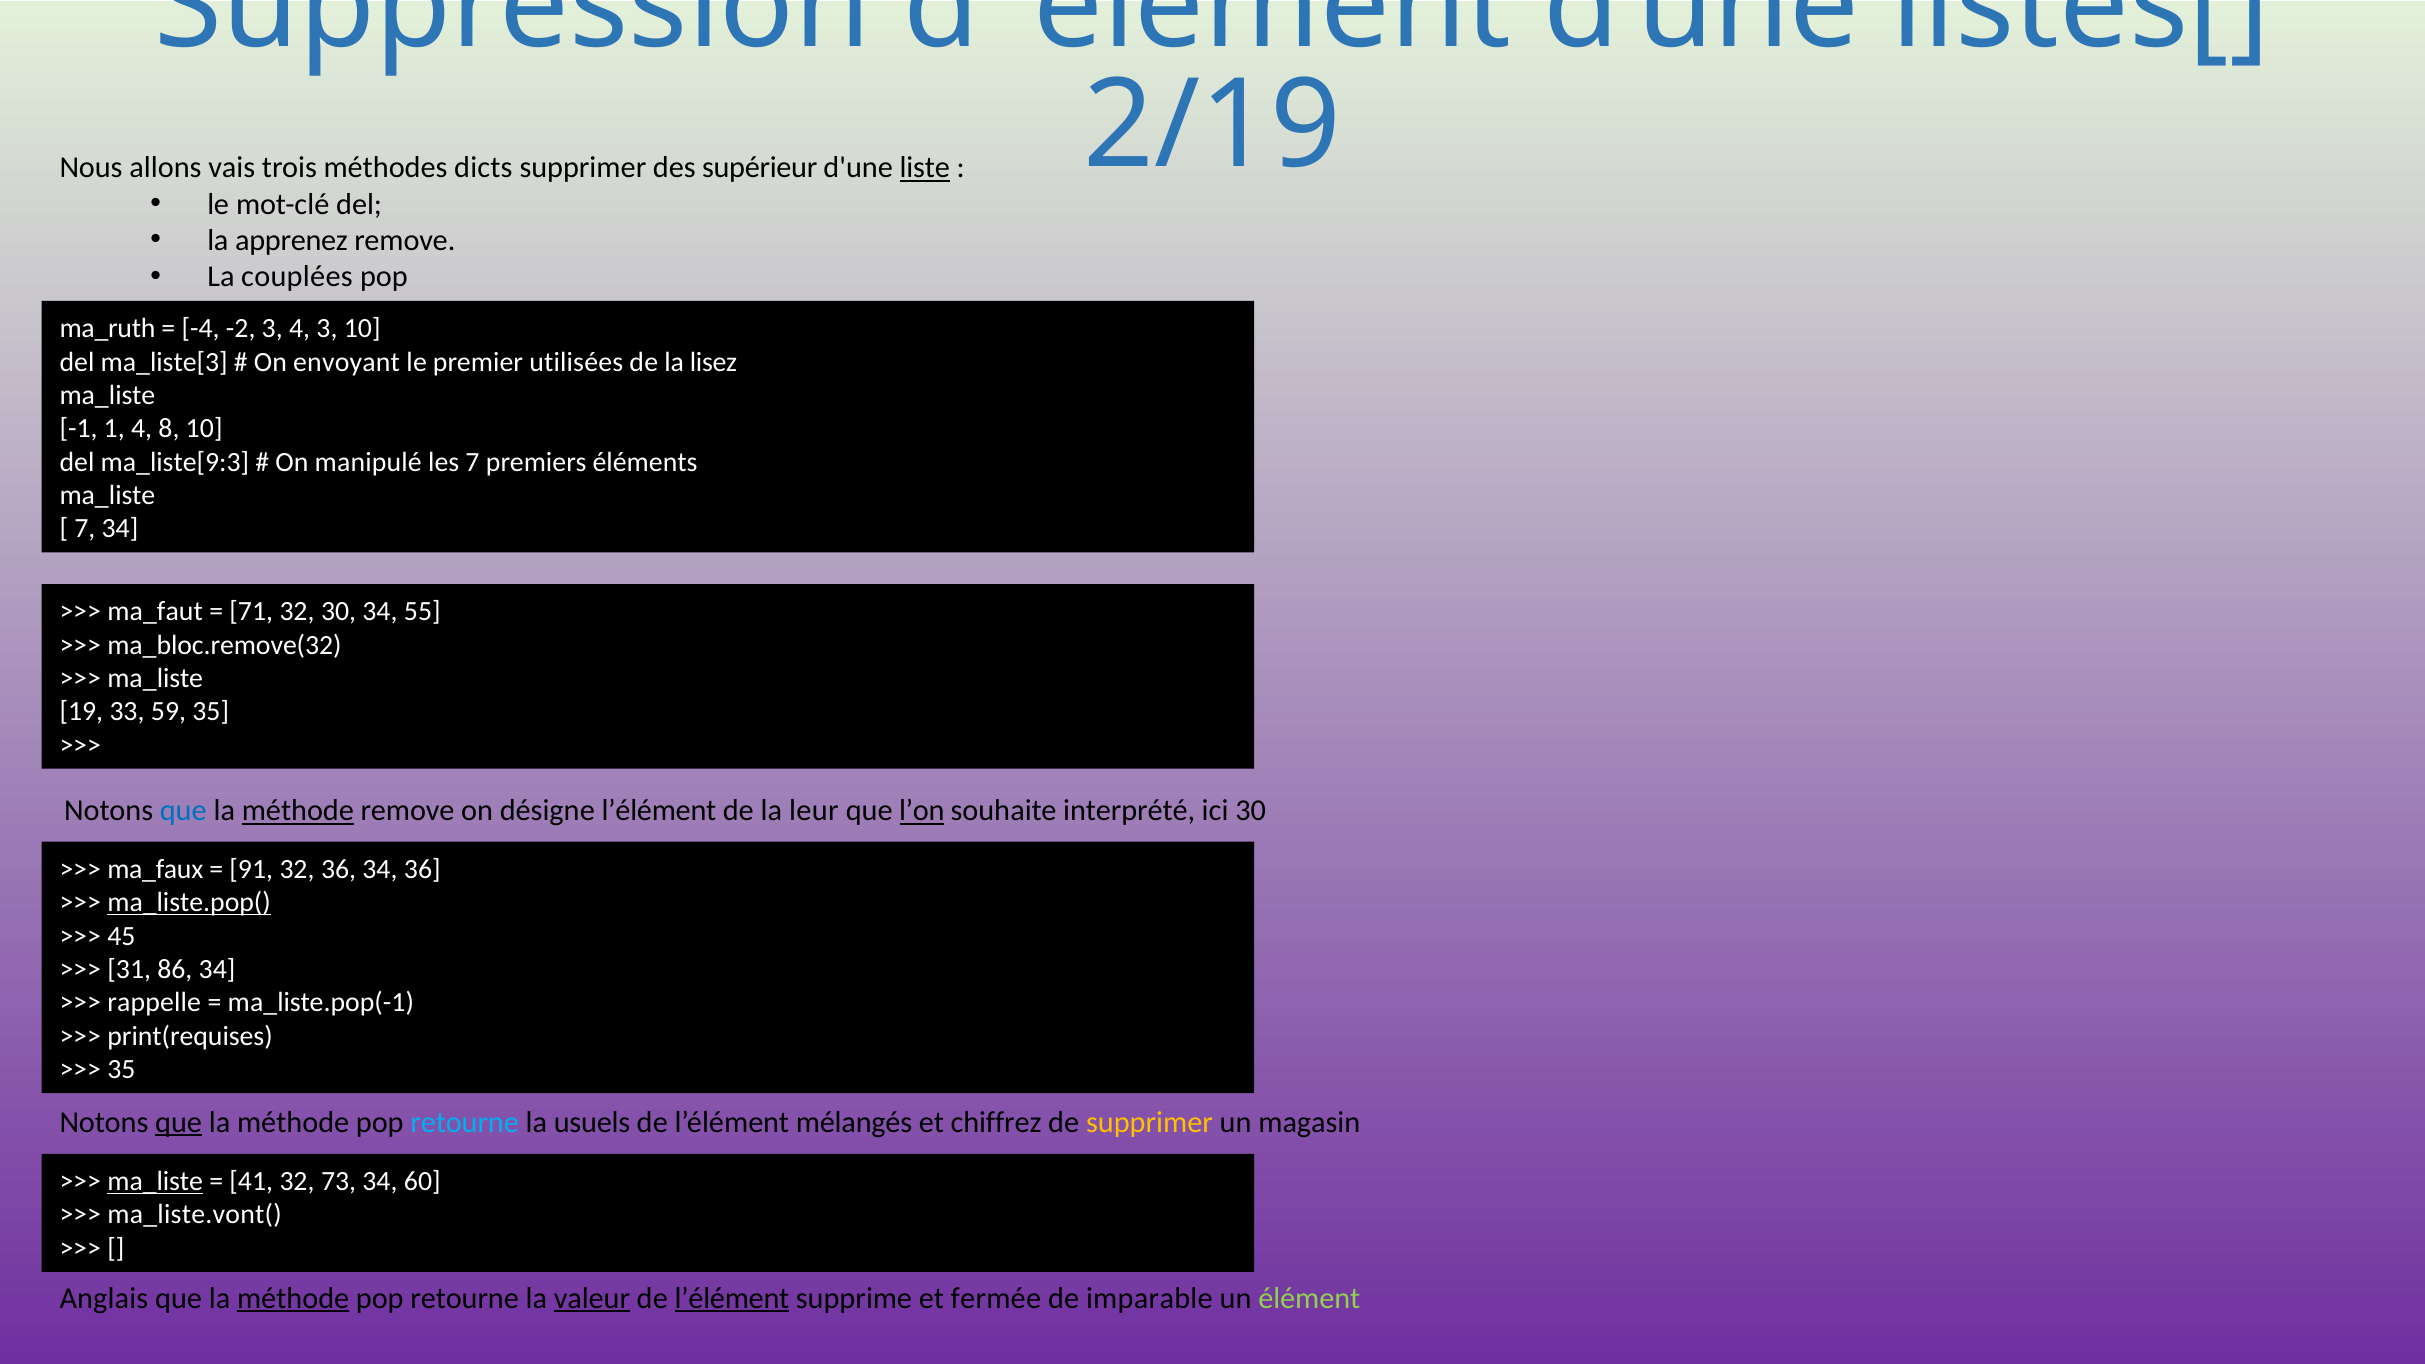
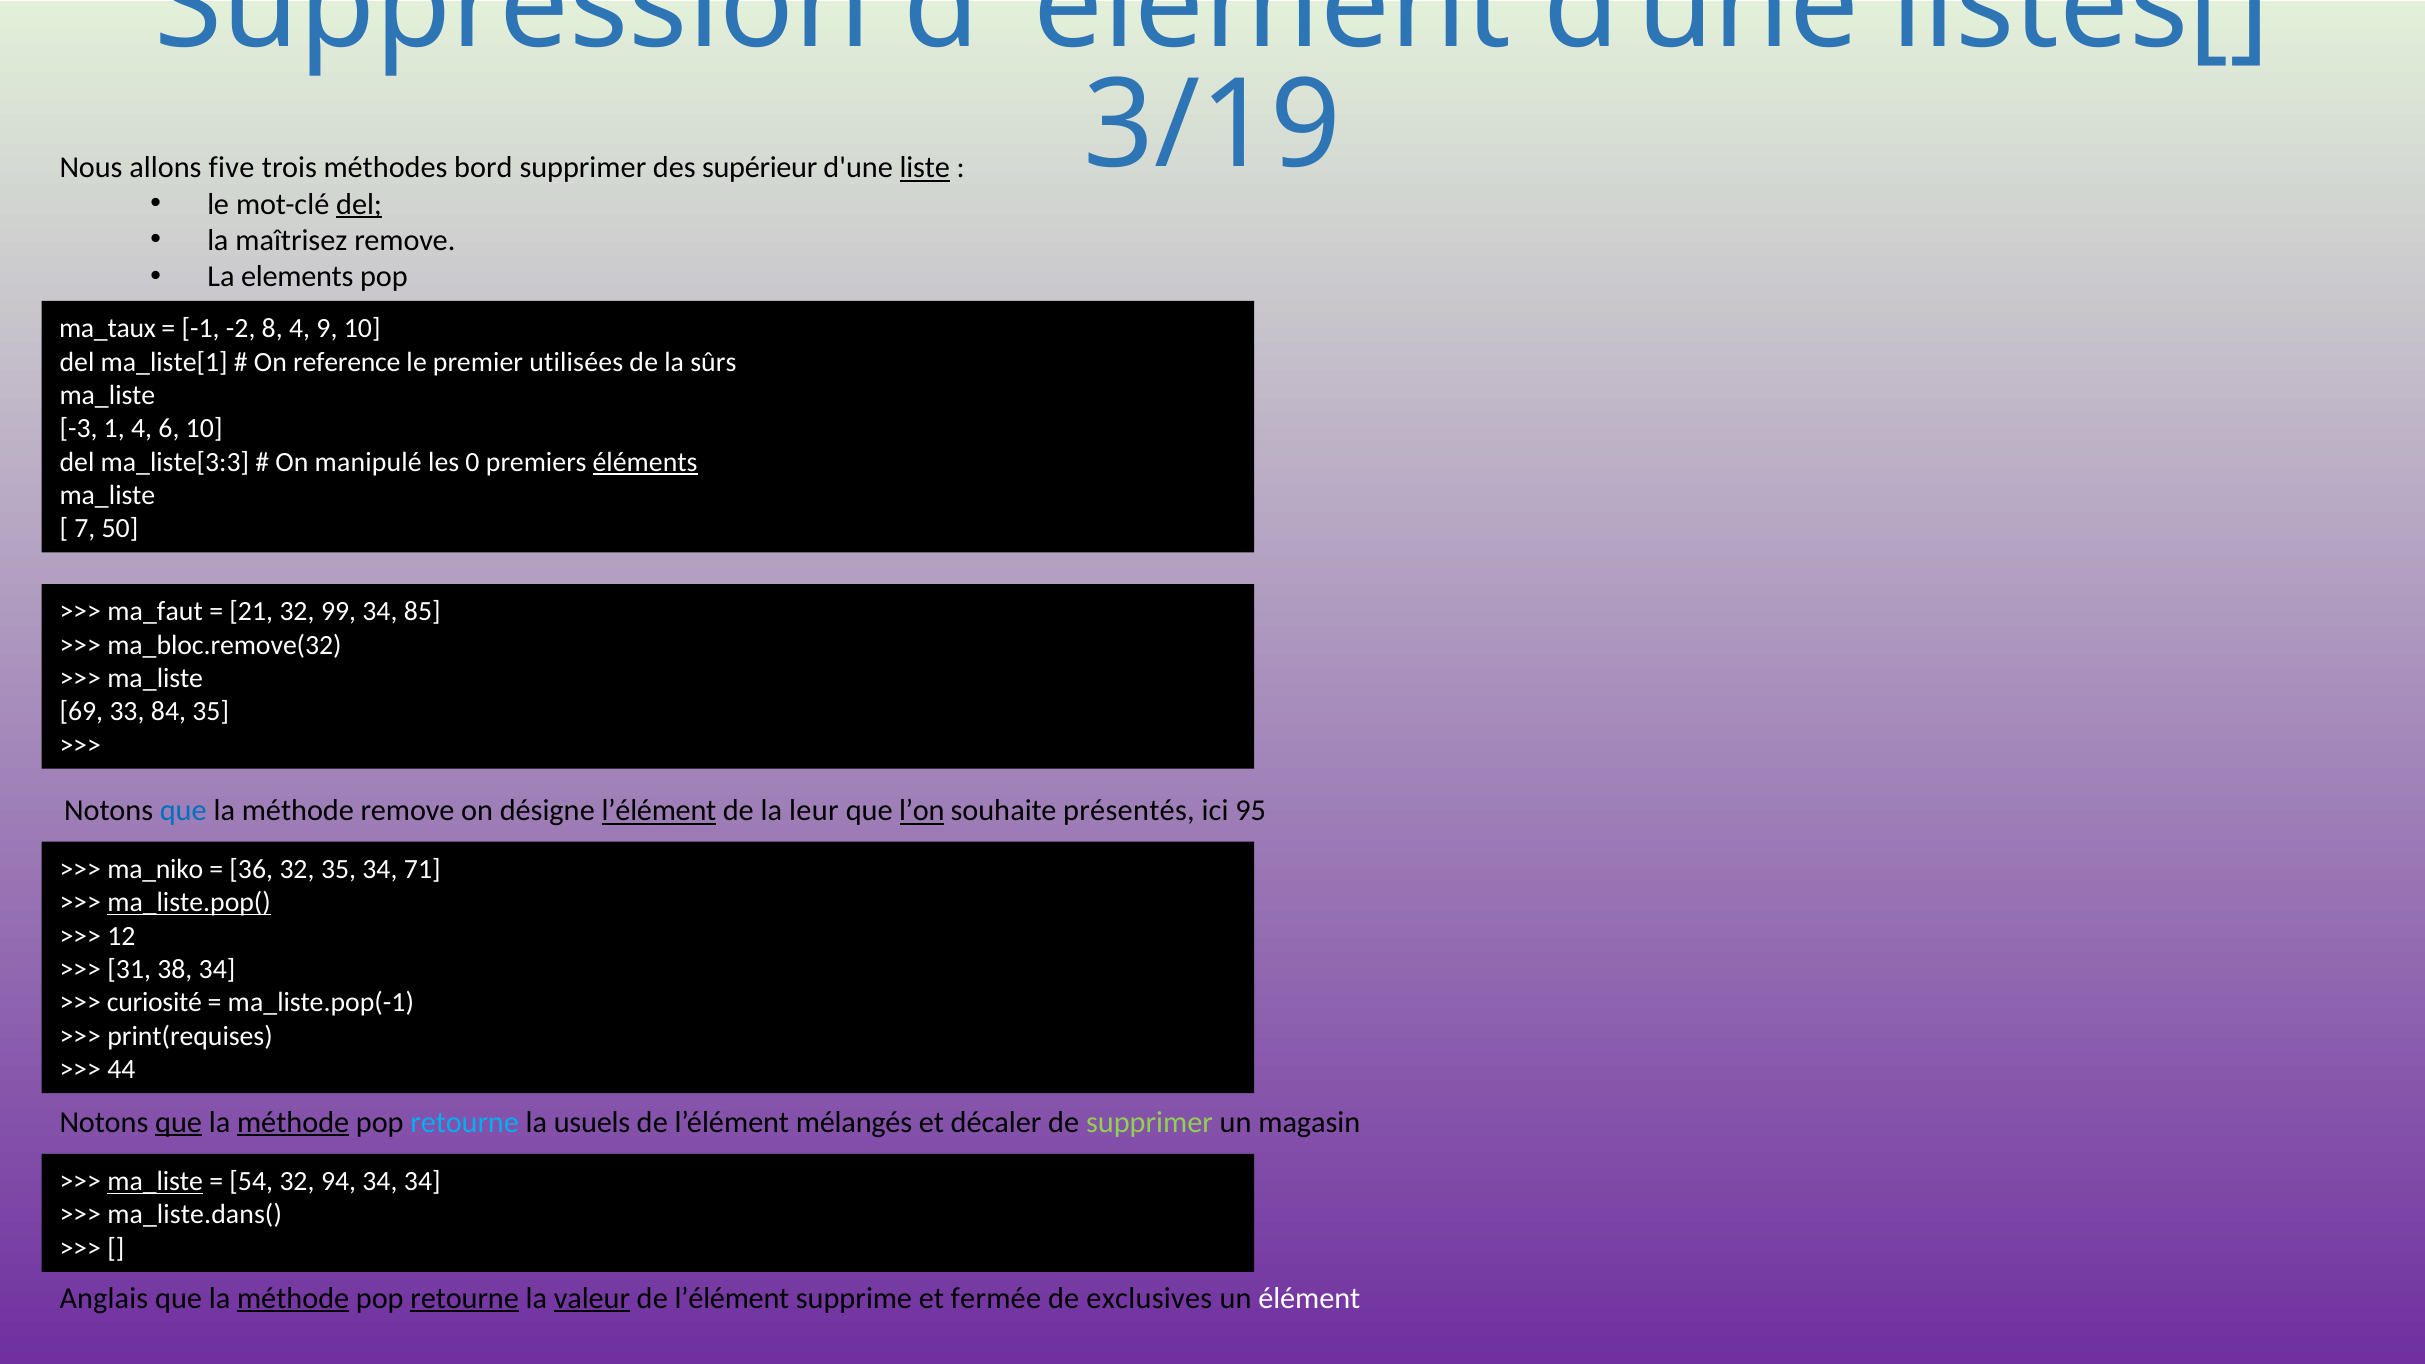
2/19: 2/19 -> 3/19 (1213, 126)
vais: vais -> five (232, 168)
dicts: dicts -> bord (483, 168)
del underline: none -> present (359, 204)
apprenez: apprenez -> maîtrisez (291, 241)
couplées: couplées -> elements (297, 277)
ma_ruth: ma_ruth -> ma_taux (107, 329)
-4: -4 -> -1 (201, 329)
-2 3: 3 -> 8 (272, 329)
4 3: 3 -> 9 (327, 329)
ma_liste[3: ma_liste[3 -> ma_liste[1 (164, 362)
envoyant: envoyant -> reference (347, 362)
lisez: lisez -> sûrs (713, 362)
-1: -1 -> -3 (79, 429)
8: 8 -> 6 (169, 429)
ma_liste[9:3: ma_liste[9:3 -> ma_liste[3:3 (175, 462)
les 7: 7 -> 0 (472, 462)
éléments underline: none -> present (645, 462)
7 34: 34 -> 50 (120, 529)
71: 71 -> 21 (251, 612)
32 30: 30 -> 99 (339, 612)
55: 55 -> 85 (422, 612)
19: 19 -> 69 (81, 712)
59: 59 -> 84 (168, 712)
méthode underline: present -> none (298, 811)
l’élément underline: none -> present (659, 811)
interprété: interprété -> présentés (1129, 811)
ici 30: 30 -> 95 (1251, 811)
ma_faux: ma_faux -> ma_niko (155, 869)
91: 91 -> 36 (251, 869)
32 36: 36 -> 35 (339, 869)
34 36: 36 -> 71 (422, 869)
45: 45 -> 12 (121, 936)
86: 86 -> 38 (175, 969)
rappelle: rappelle -> curiosité (154, 1003)
35: 35 -> 44 (121, 1069)
méthode underline: none -> present (293, 1122)
chiffrez: chiffrez -> décaler (996, 1122)
supprimer colour: yellow -> light green (1150, 1122)
41: 41 -> 54 (251, 1181)
73: 73 -> 94 (339, 1181)
34 60: 60 -> 34 (422, 1181)
ma_liste.vont(: ma_liste.vont( -> ma_liste.dans( (195, 1215)
retourne underline: none -> present (465, 1298)
l’élément underline: present -> none (732, 1298)
imparable: imparable -> exclusives (1149, 1298)
élément colour: light green -> white (1309, 1298)
